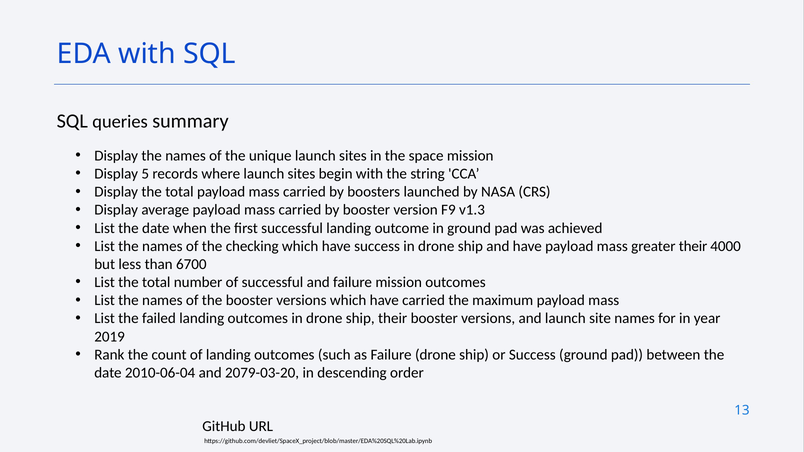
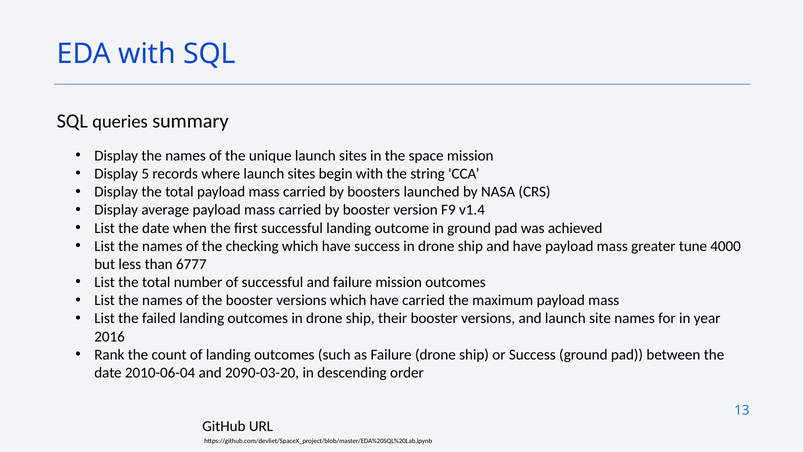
v1.3: v1.3 -> v1.4 (472, 210)
greater their: their -> tune (693, 246)
6700: 6700 -> 6777 (191, 264)
2019: 2019 -> 2016 (110, 337)
2079-03-20: 2079-03-20 -> 2090-03-20 (262, 373)
